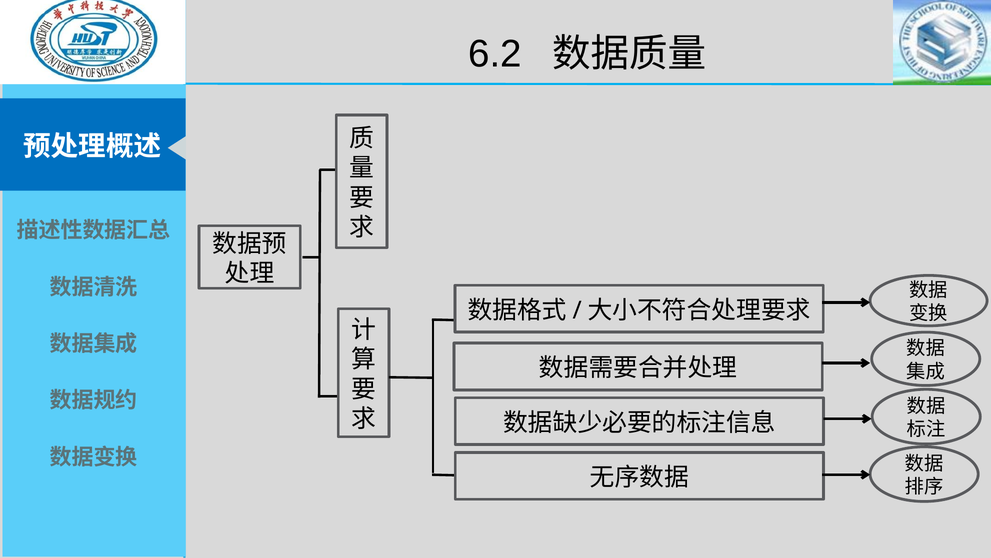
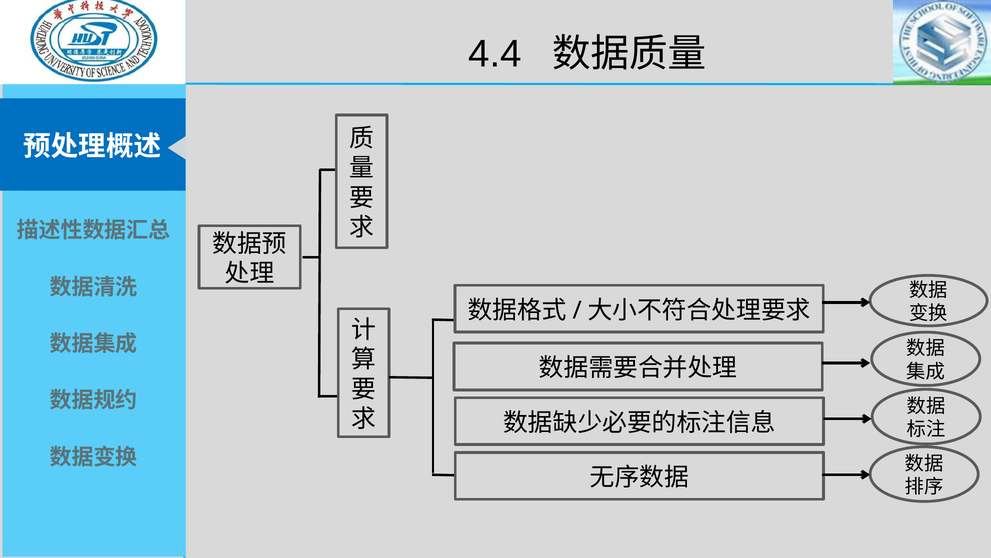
6.2: 6.2 -> 4.4 (495, 54)
